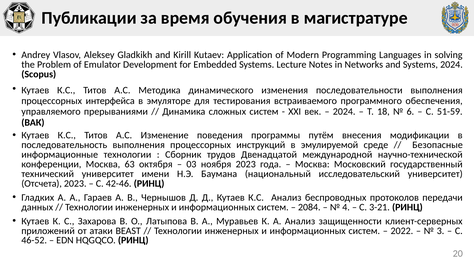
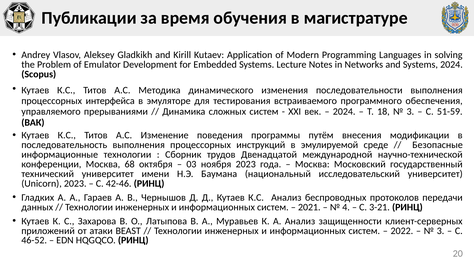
6: 6 -> 3 (410, 112)
63: 63 -> 68 (130, 164)
Отсчета: Отсчета -> Unicorn (42, 183)
2084: 2084 -> 2021 (309, 207)
